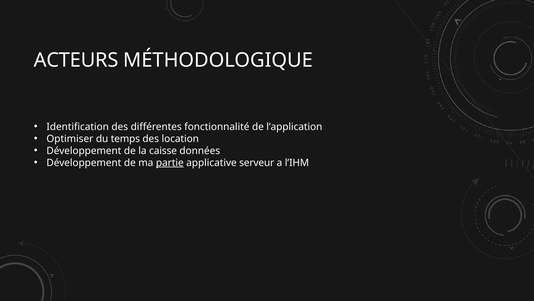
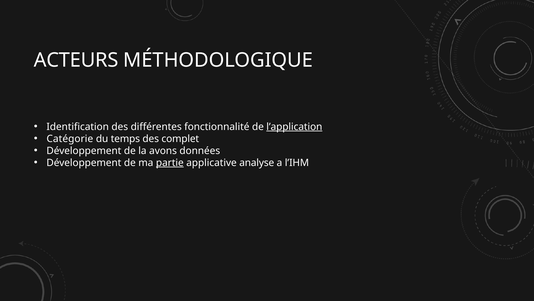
l’application underline: none -> present (294, 126)
Optimiser: Optimiser -> Catégorie (70, 138)
location: location -> complet (180, 138)
caisse: caisse -> avons (163, 150)
serveur: serveur -> analyse (257, 162)
